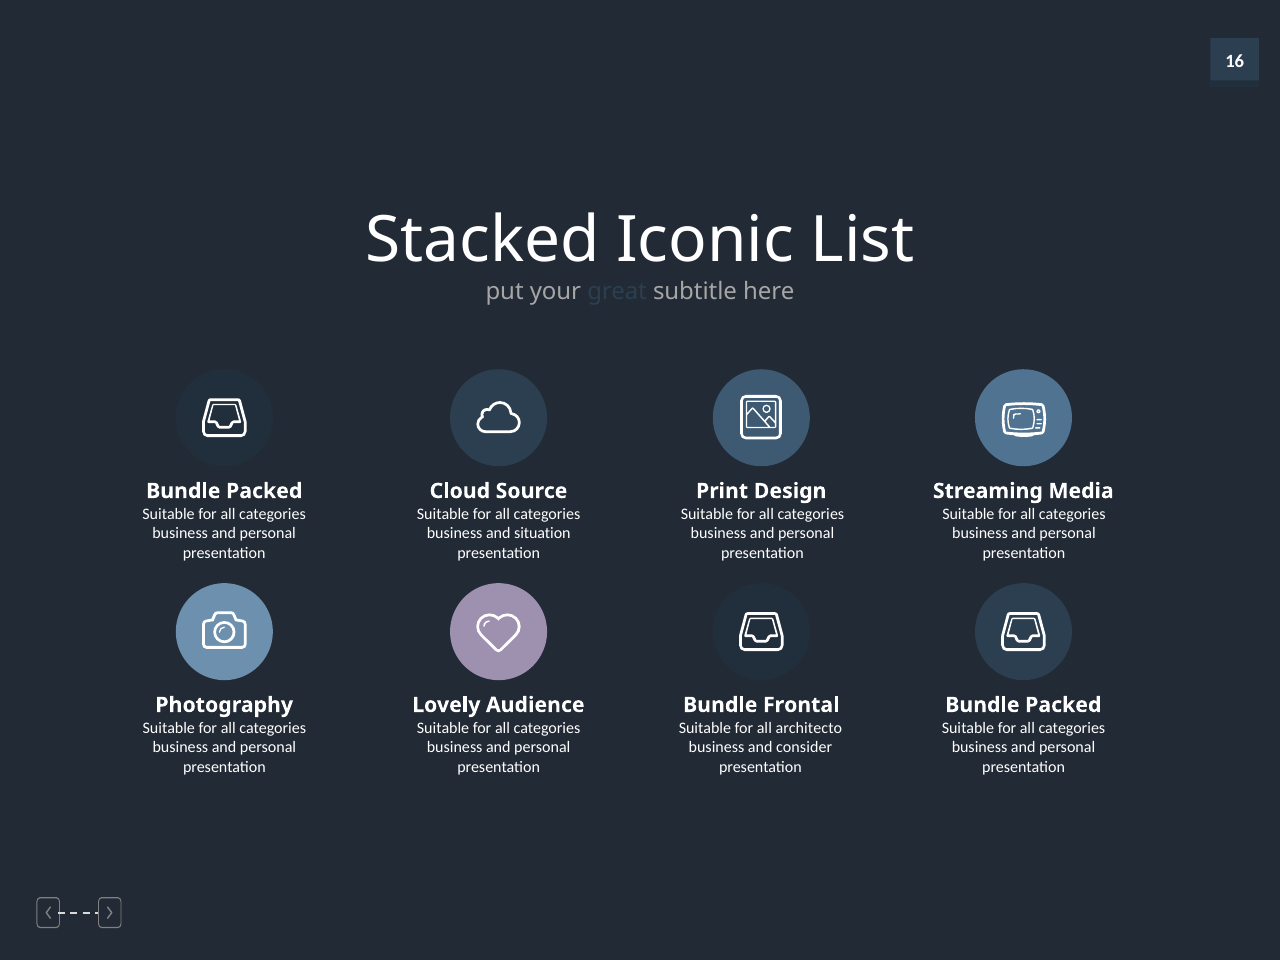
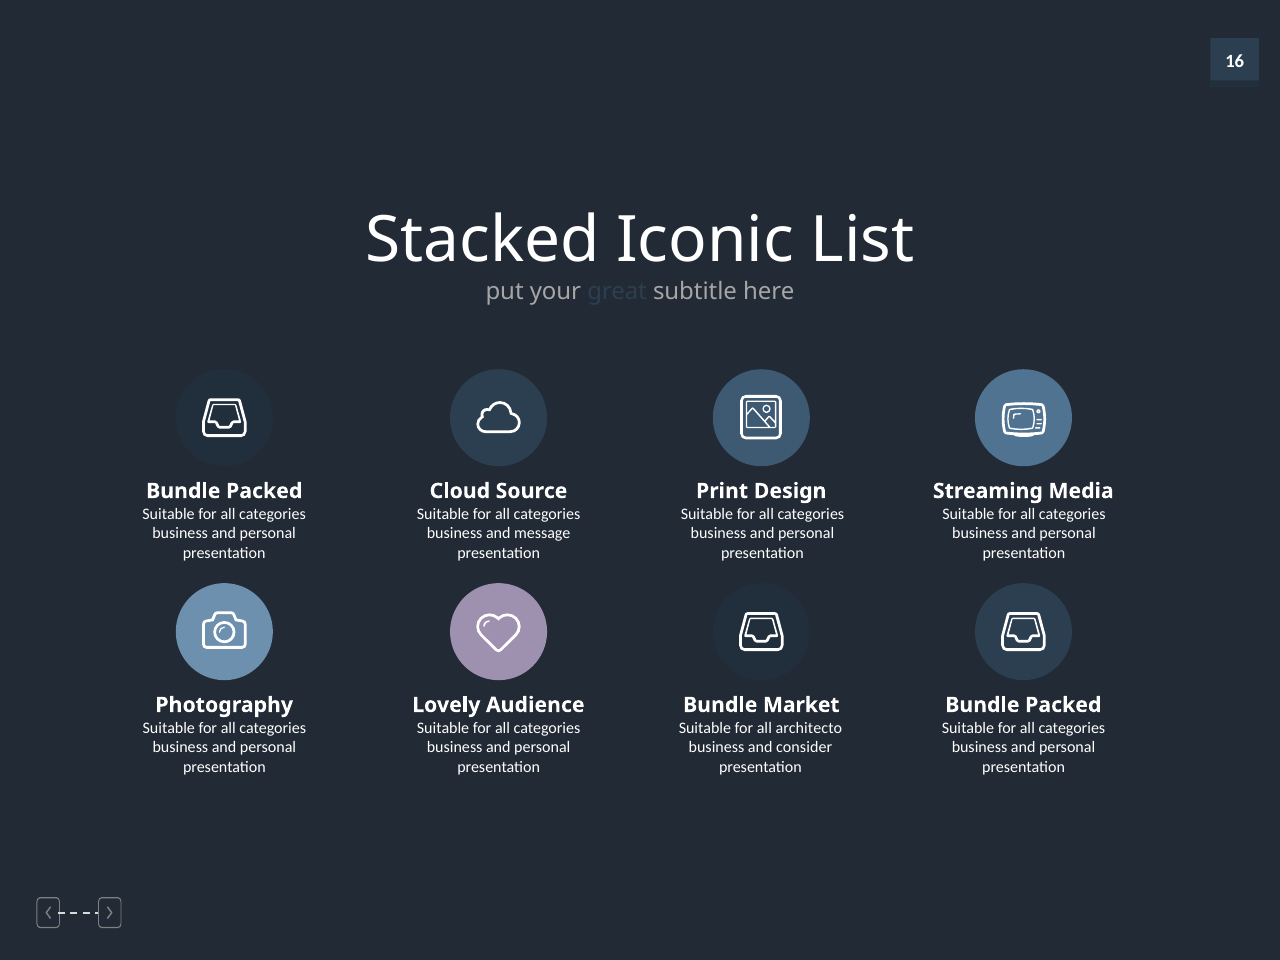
situation: situation -> message (542, 534)
Frontal: Frontal -> Market (801, 705)
